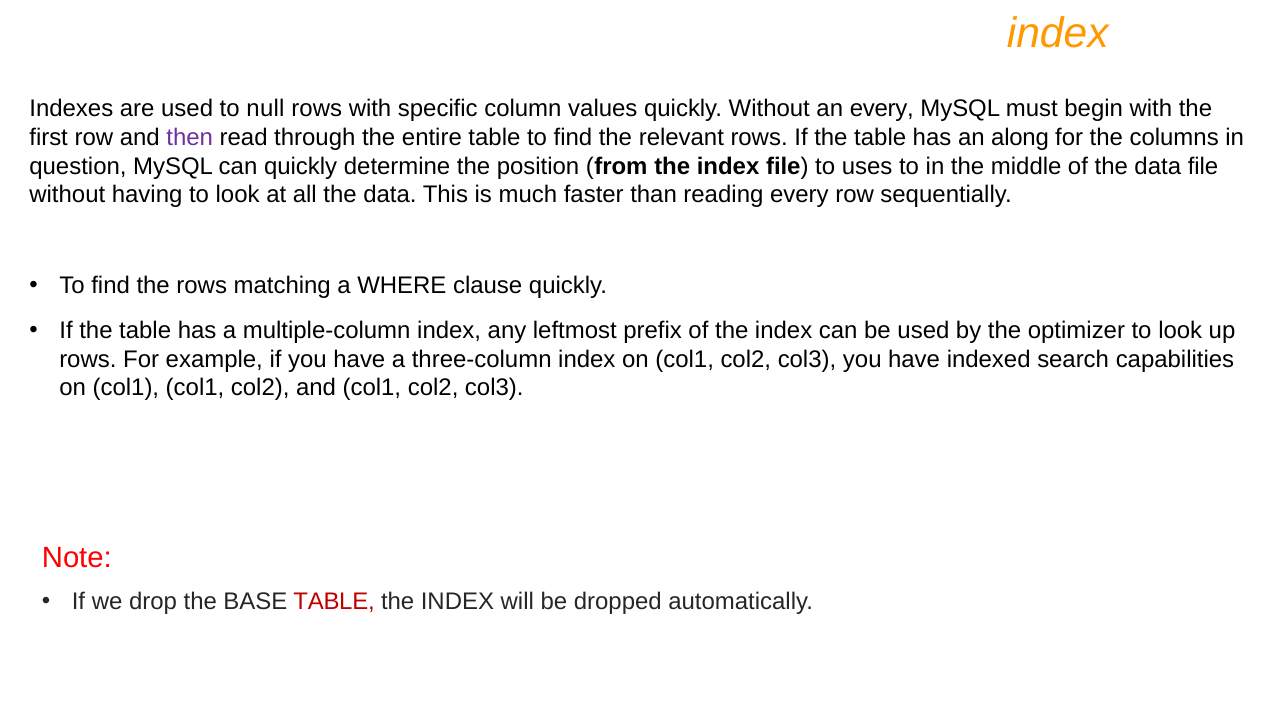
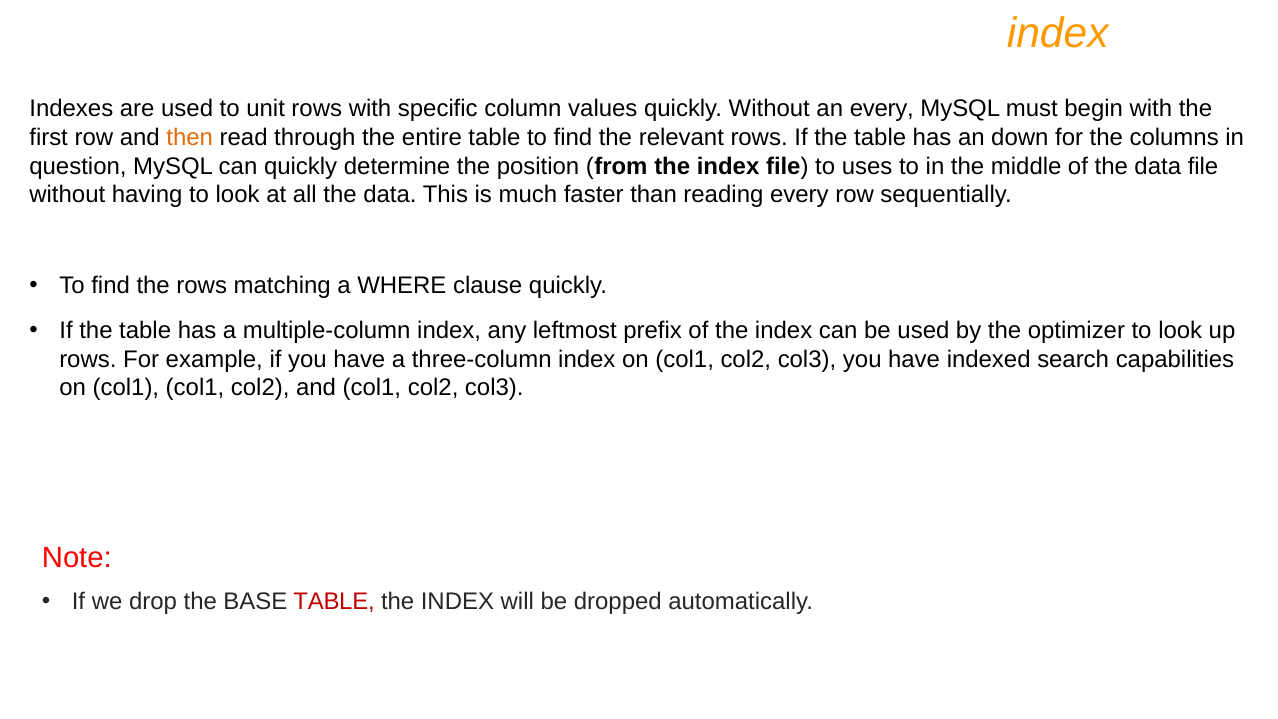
null: null -> unit (266, 109)
then colour: purple -> orange (190, 137)
along: along -> down (1020, 137)
